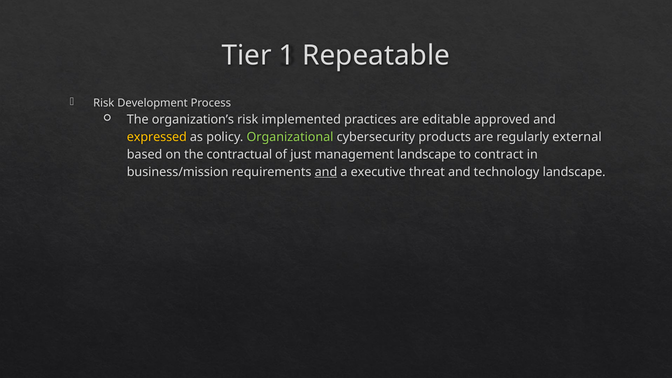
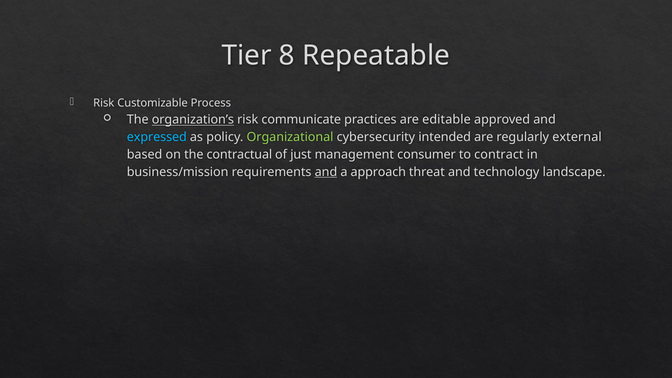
1: 1 -> 8 (287, 56)
Development: Development -> Customizable (153, 103)
organization’s underline: none -> present (193, 120)
implemented: implemented -> communicate (301, 120)
expressed colour: yellow -> light blue (157, 137)
products: products -> intended (445, 137)
management landscape: landscape -> consumer (427, 155)
executive: executive -> approach (378, 172)
